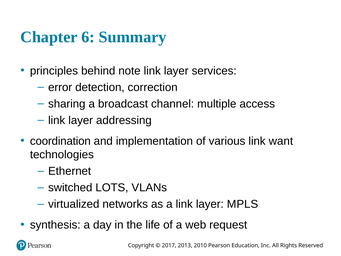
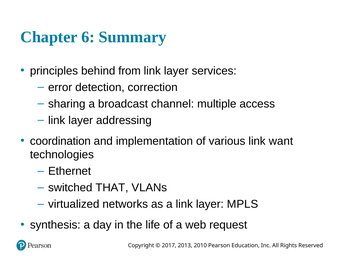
note: note -> from (130, 71)
LOTS: LOTS -> THAT (112, 188)
